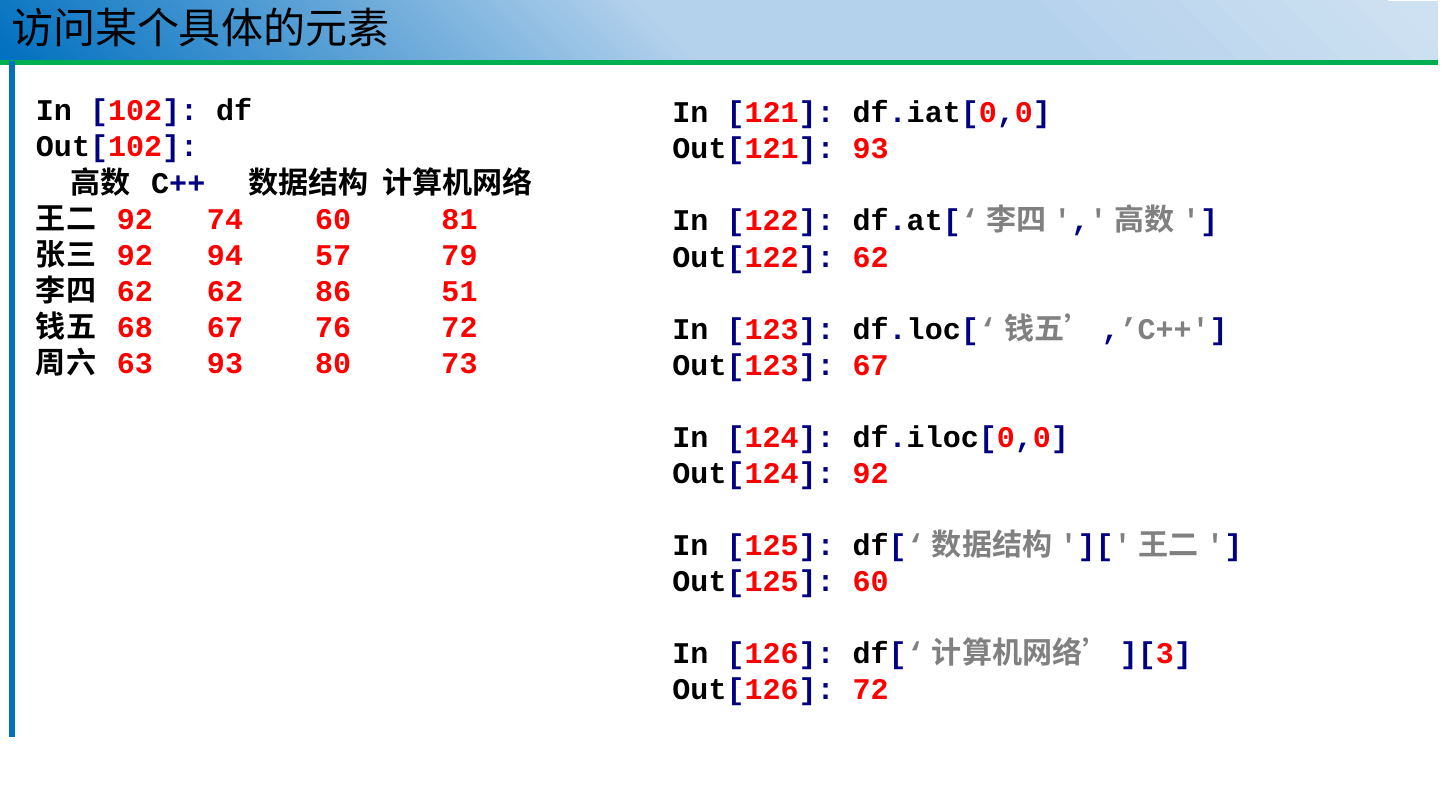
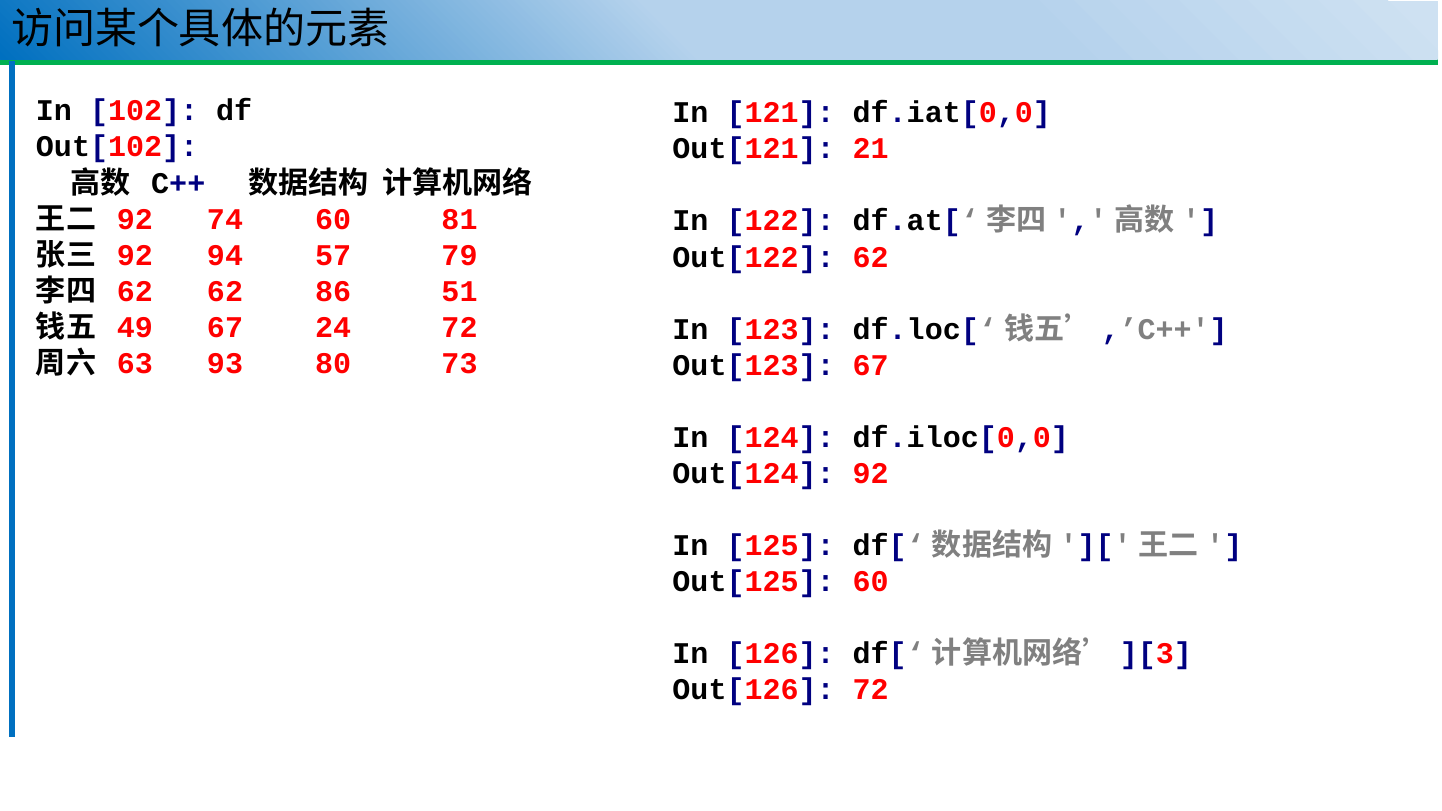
Out[121 93: 93 -> 21 (871, 149)
68: 68 -> 49 (135, 327)
76: 76 -> 24 (333, 327)
